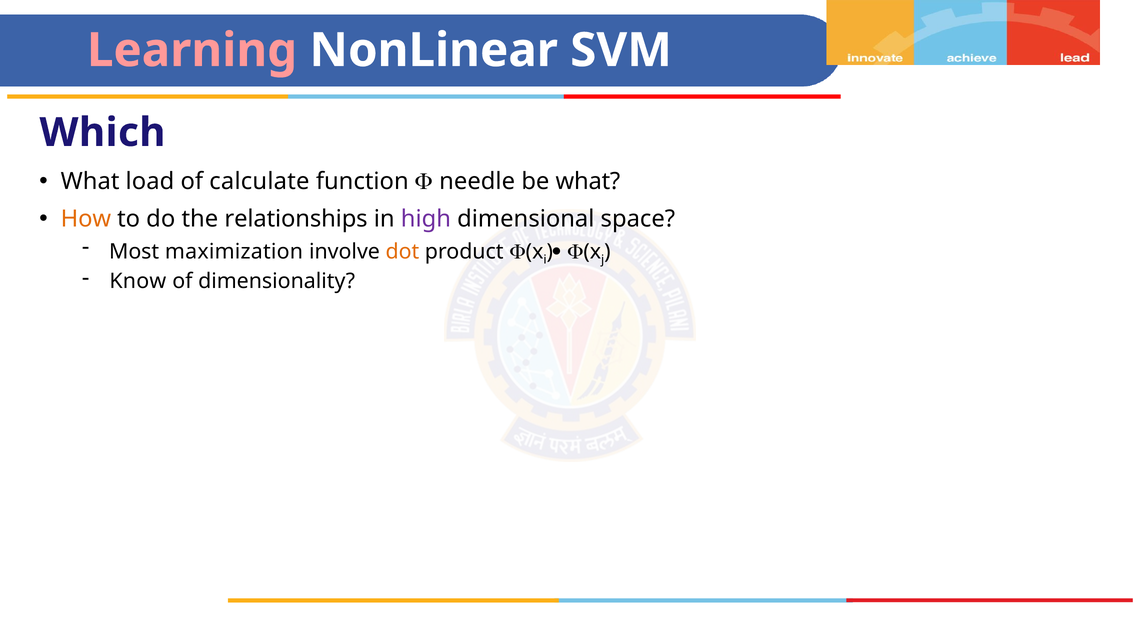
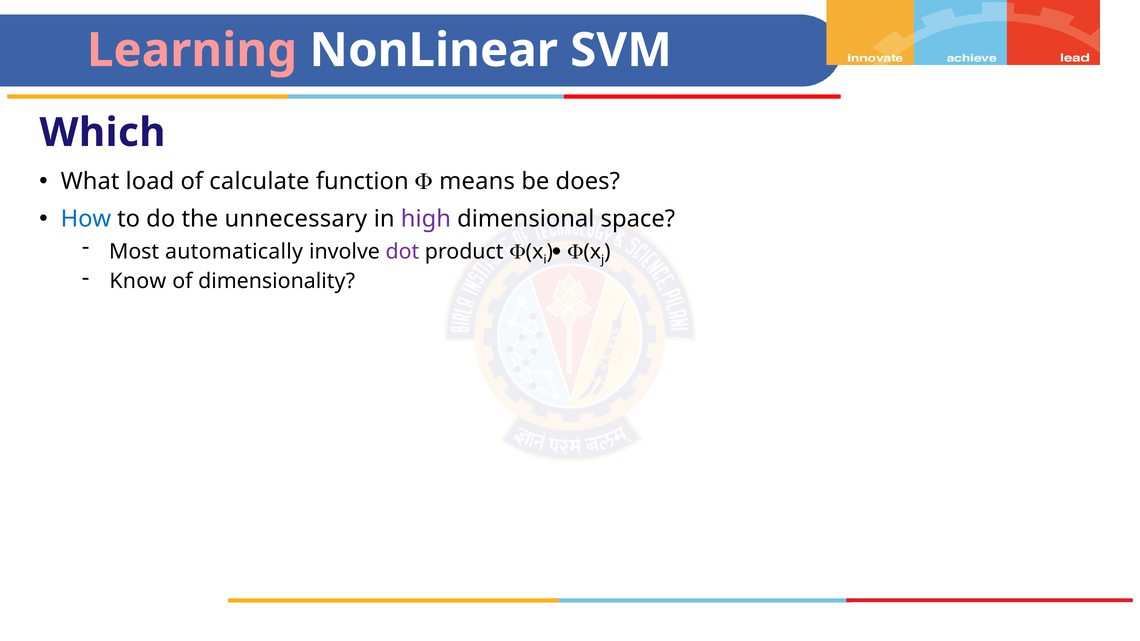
needle: needle -> means (477, 181)
be what: what -> does (588, 181)
How colour: orange -> blue (86, 219)
relationships: relationships -> unnecessary (296, 219)
maximization: maximization -> automatically (234, 252)
dot colour: orange -> purple (402, 252)
